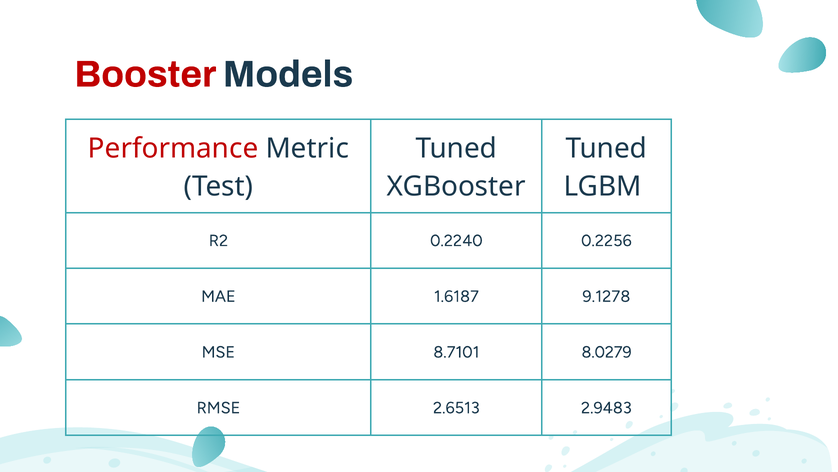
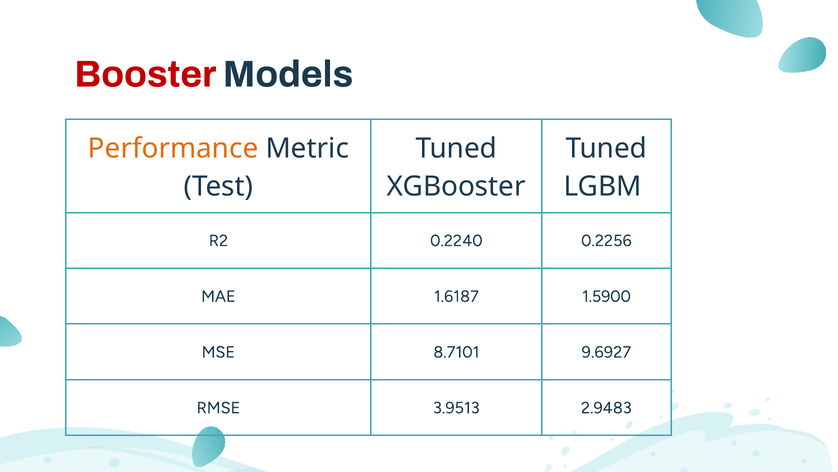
Performance colour: red -> orange (173, 148)
9.1278: 9.1278 -> 1.5900 (607, 296)
8.0279: 8.0279 -> 9.6927 (606, 352)
2.6513: 2.6513 -> 3.9513 (456, 407)
